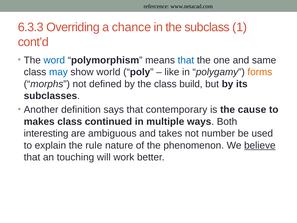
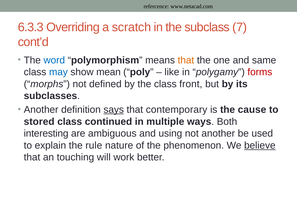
chance: chance -> scratch (131, 27)
1: 1 -> 7 (240, 27)
that colour: blue -> orange (186, 60)
world: world -> mean (109, 72)
forms colour: orange -> red (260, 72)
build: build -> front (191, 84)
says underline: none -> present (114, 110)
makes: makes -> stored (39, 121)
takes: takes -> using (170, 133)
not number: number -> another (218, 133)
